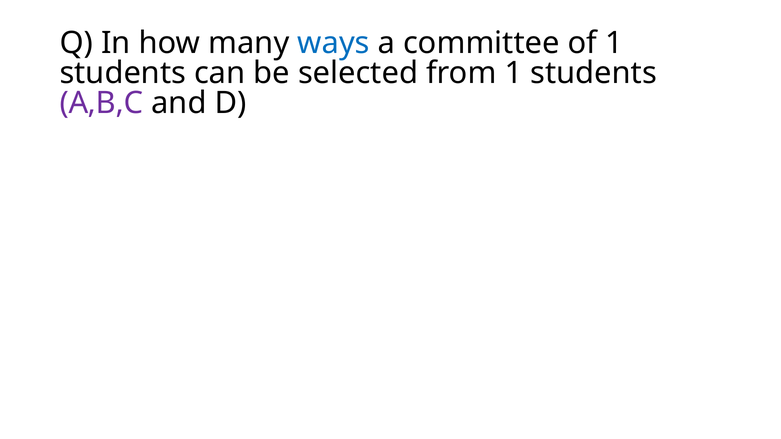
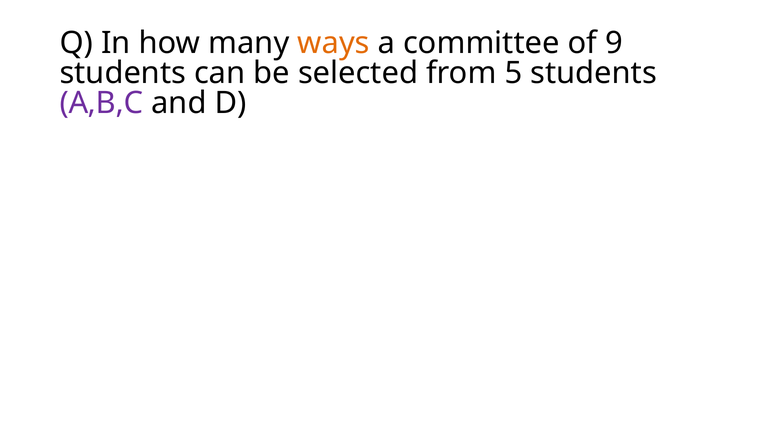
ways colour: blue -> orange (334, 43)
of 1: 1 -> 9 (614, 43)
from 1: 1 -> 5 (513, 73)
